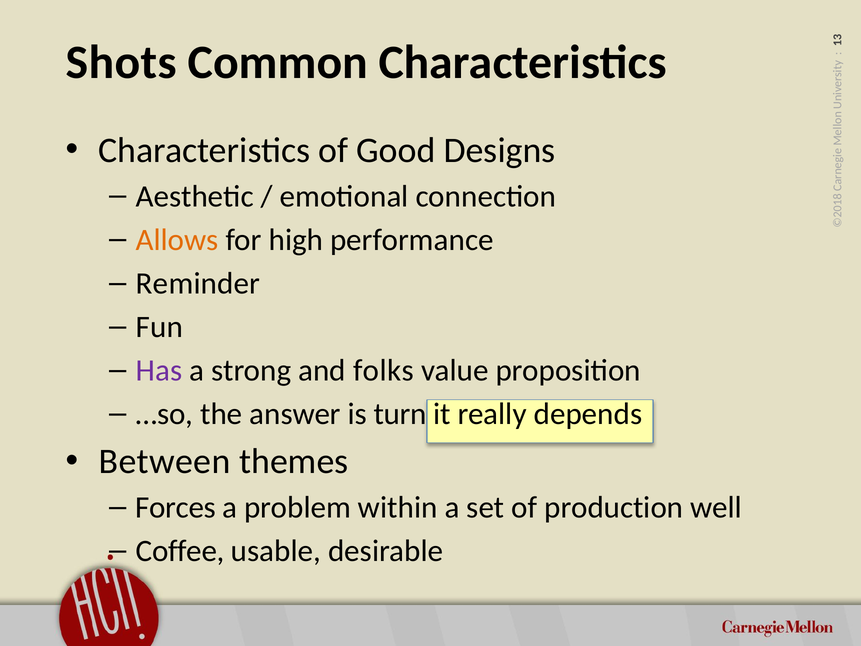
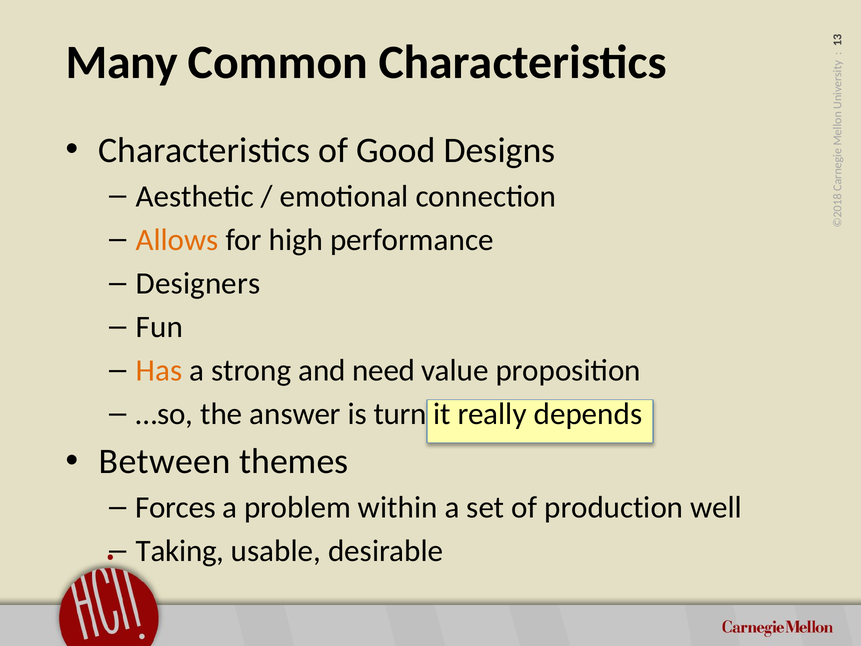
Shots: Shots -> Many (122, 62)
Reminder: Reminder -> Designers (198, 283)
Has colour: purple -> orange (159, 370)
folks: folks -> need (384, 370)
Coffee: Coffee -> Taking (180, 551)
